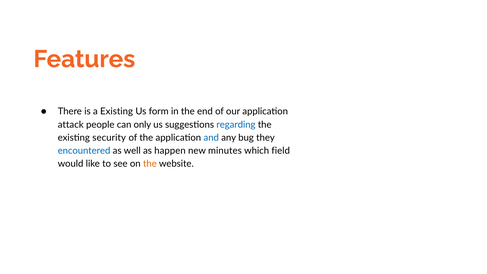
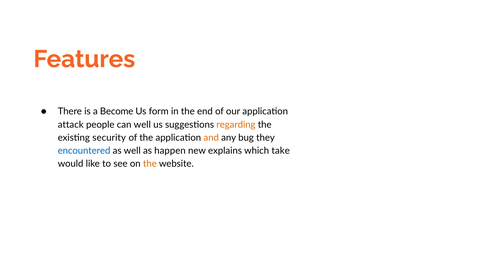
a Existing: Existing -> Become (117, 112)
can only: only -> well (142, 125)
regarding colour: blue -> orange (236, 125)
and colour: blue -> orange (211, 138)
minutes: minutes -> explains (225, 151)
field: field -> take (281, 151)
